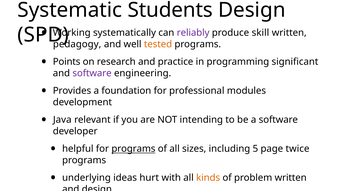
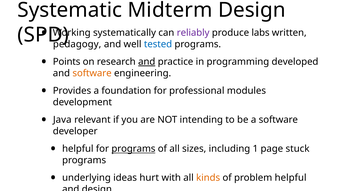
Students: Students -> Midterm (170, 10)
skill: skill -> labs (261, 33)
tested colour: orange -> blue (158, 44)
and underline: none -> present (147, 62)
significant: significant -> developed (295, 62)
software colour: purple -> orange (92, 73)
5: 5 -> 1 (255, 149)
twice: twice -> stuck (298, 149)
problem written: written -> helpful (291, 178)
